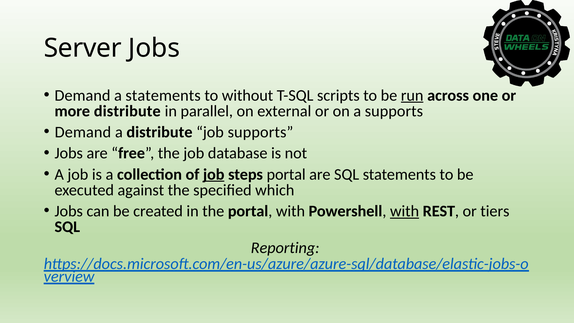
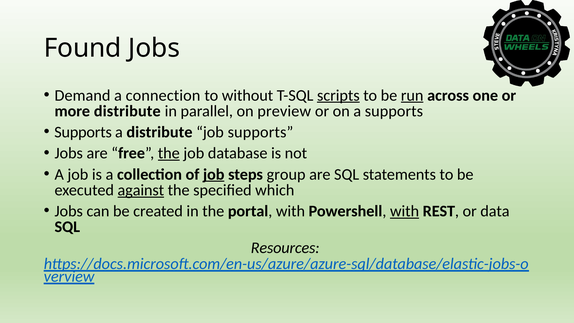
Server: Server -> Found (83, 48)
a statements: statements -> connection (163, 95)
scripts underline: none -> present (338, 95)
external: external -> preview (284, 111)
Demand: Demand -> Supports (83, 132)
the underline: none -> present (169, 153)
steps portal: portal -> group (286, 174)
against underline: none -> present (141, 190)
tiers: tiers -> data (495, 211)
Reporting: Reporting -> Resources (285, 248)
